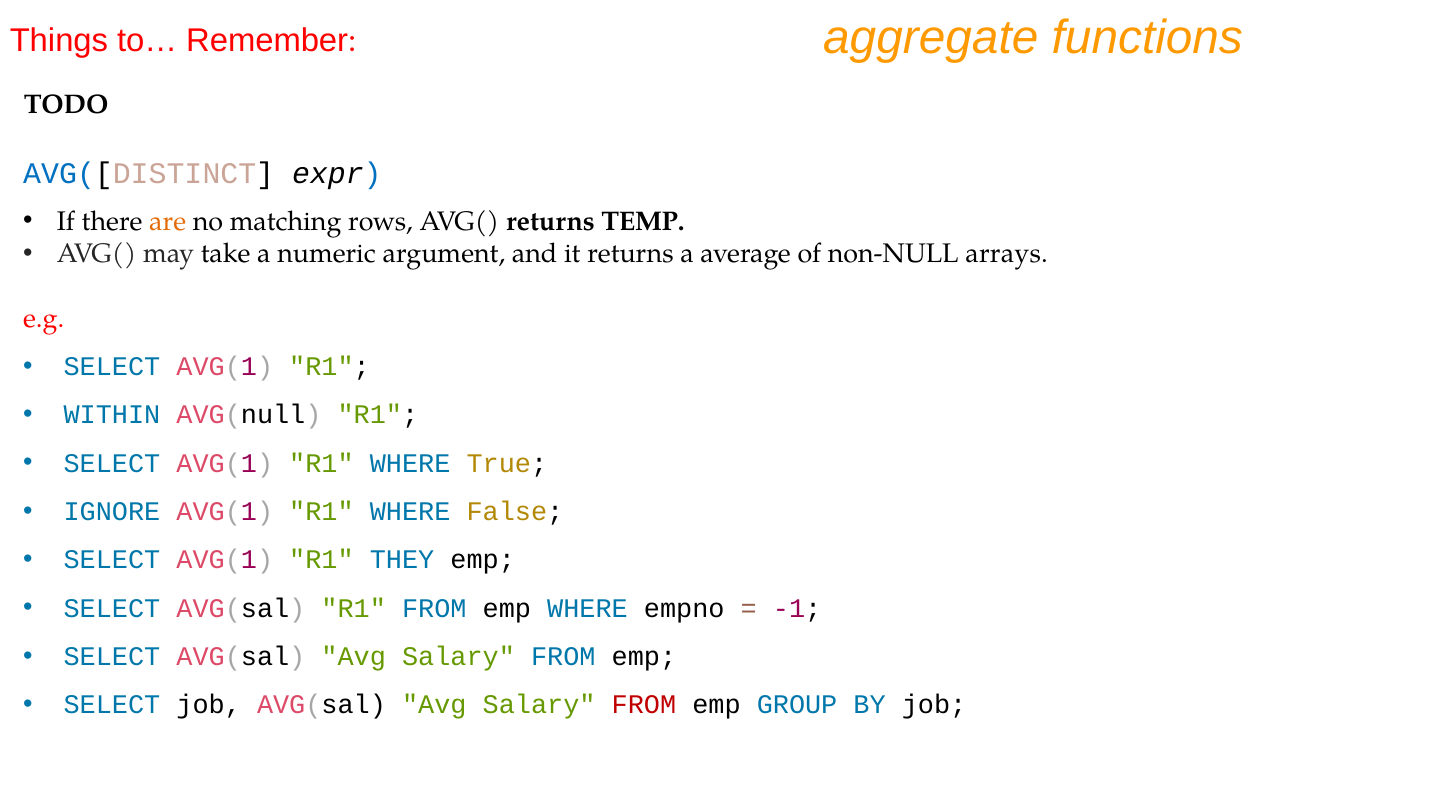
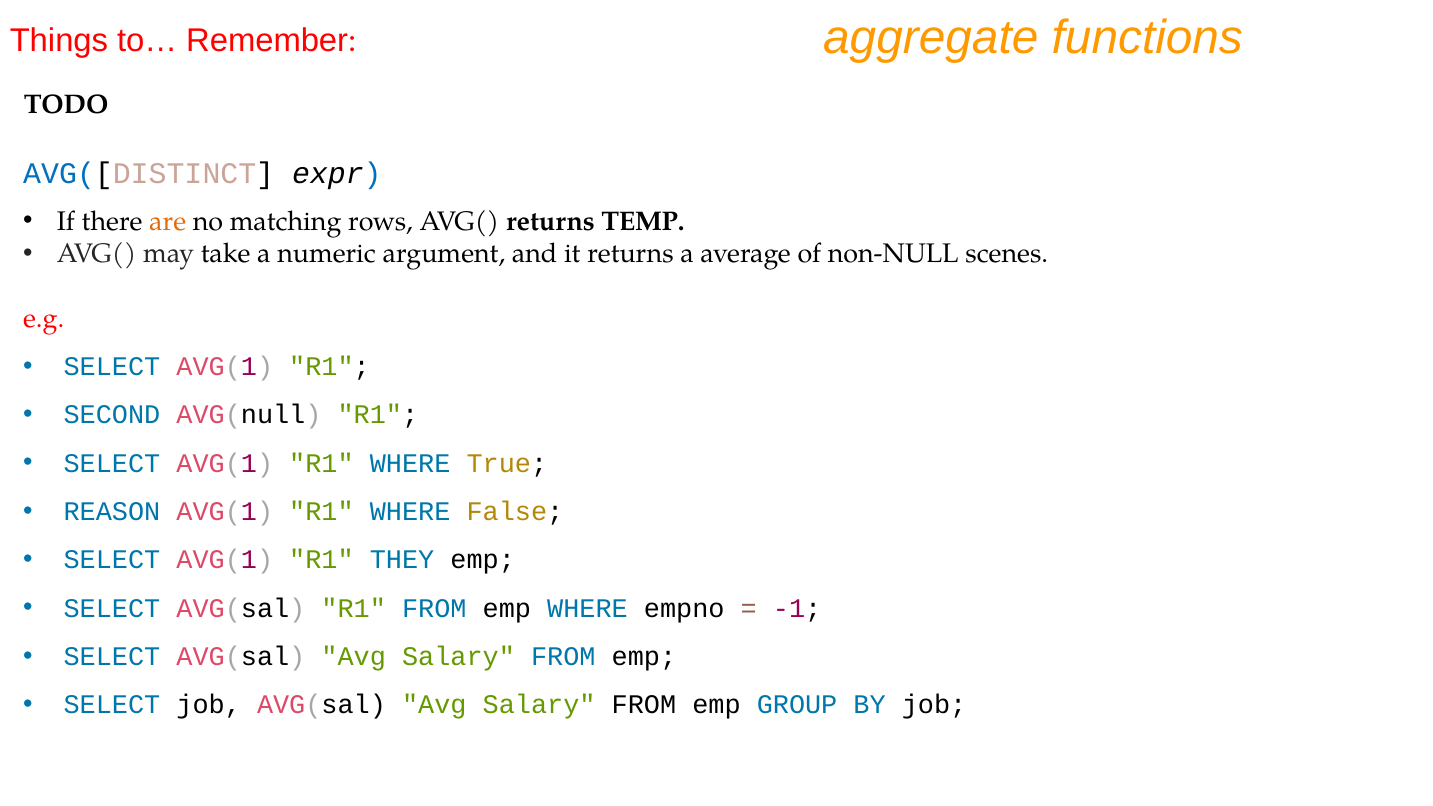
arrays: arrays -> scenes (1007, 254)
WITHIN: WITHIN -> SECOND (112, 415)
IGNORE: IGNORE -> REASON (112, 512)
FROM colour: red -> black (644, 705)
